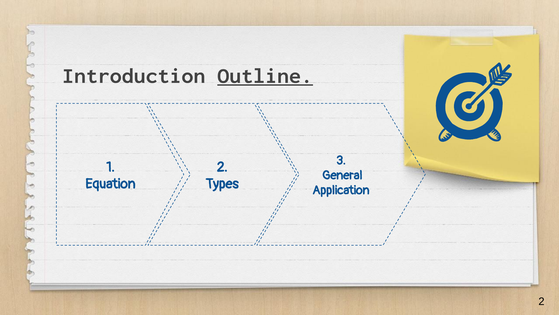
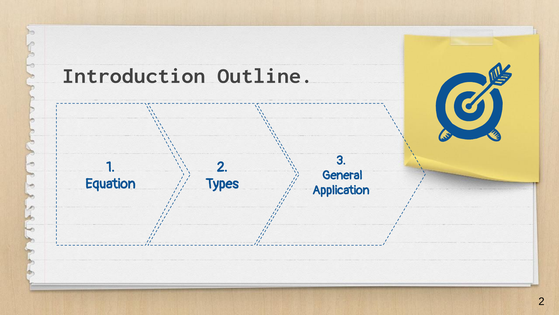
Outline underline: present -> none (265, 76)
